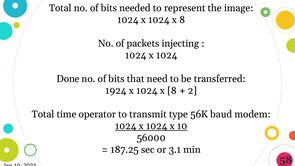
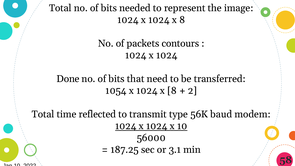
injecting: injecting -> contours (180, 43)
1924: 1924 -> 1054 (116, 91)
operator: operator -> reflected (97, 114)
